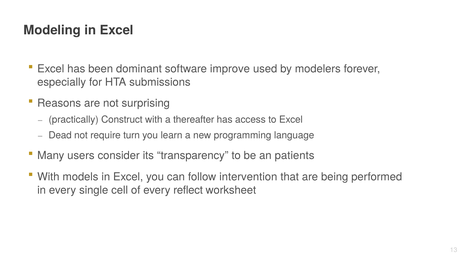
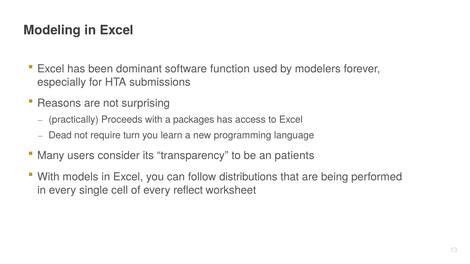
improve: improve -> function (230, 69)
Construct: Construct -> Proceeds (122, 120)
thereafter: thereafter -> packages (194, 120)
intervention: intervention -> distributions (248, 177)
